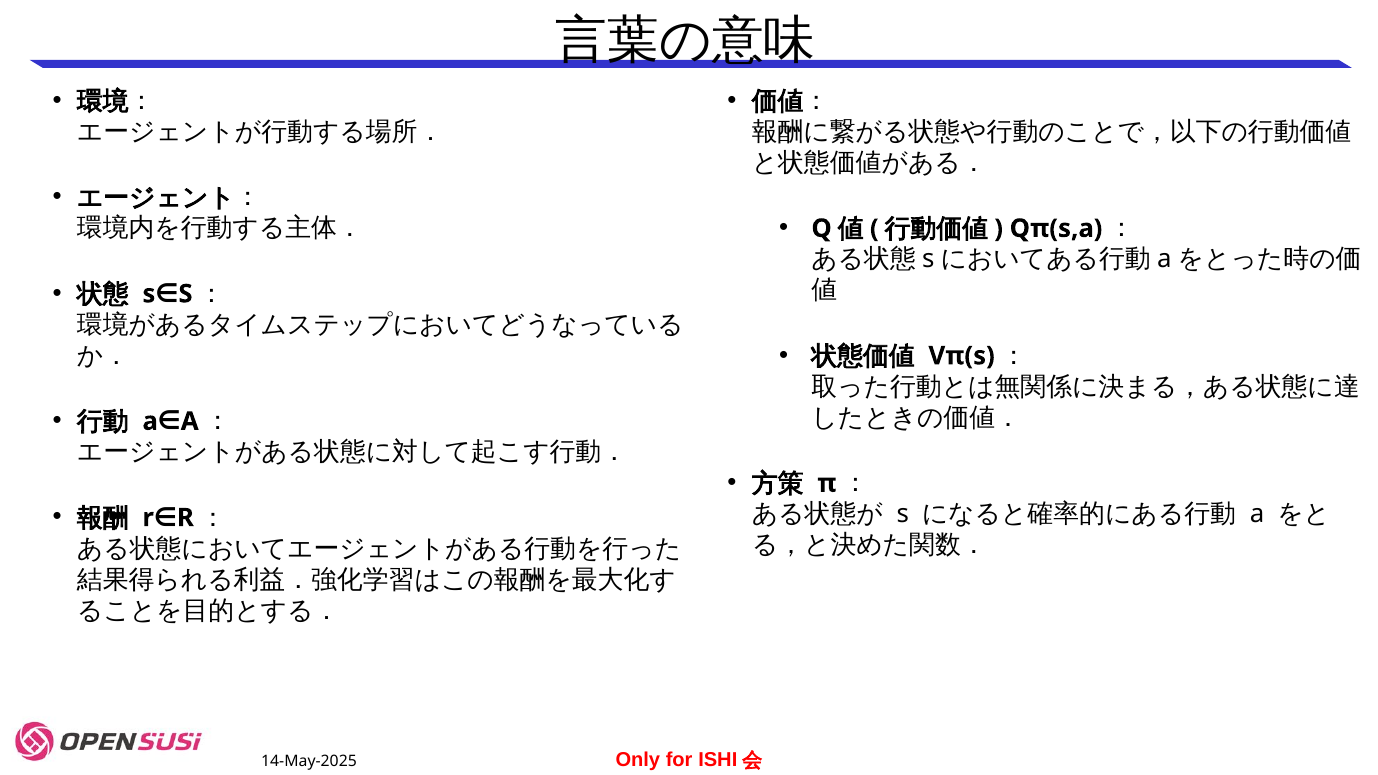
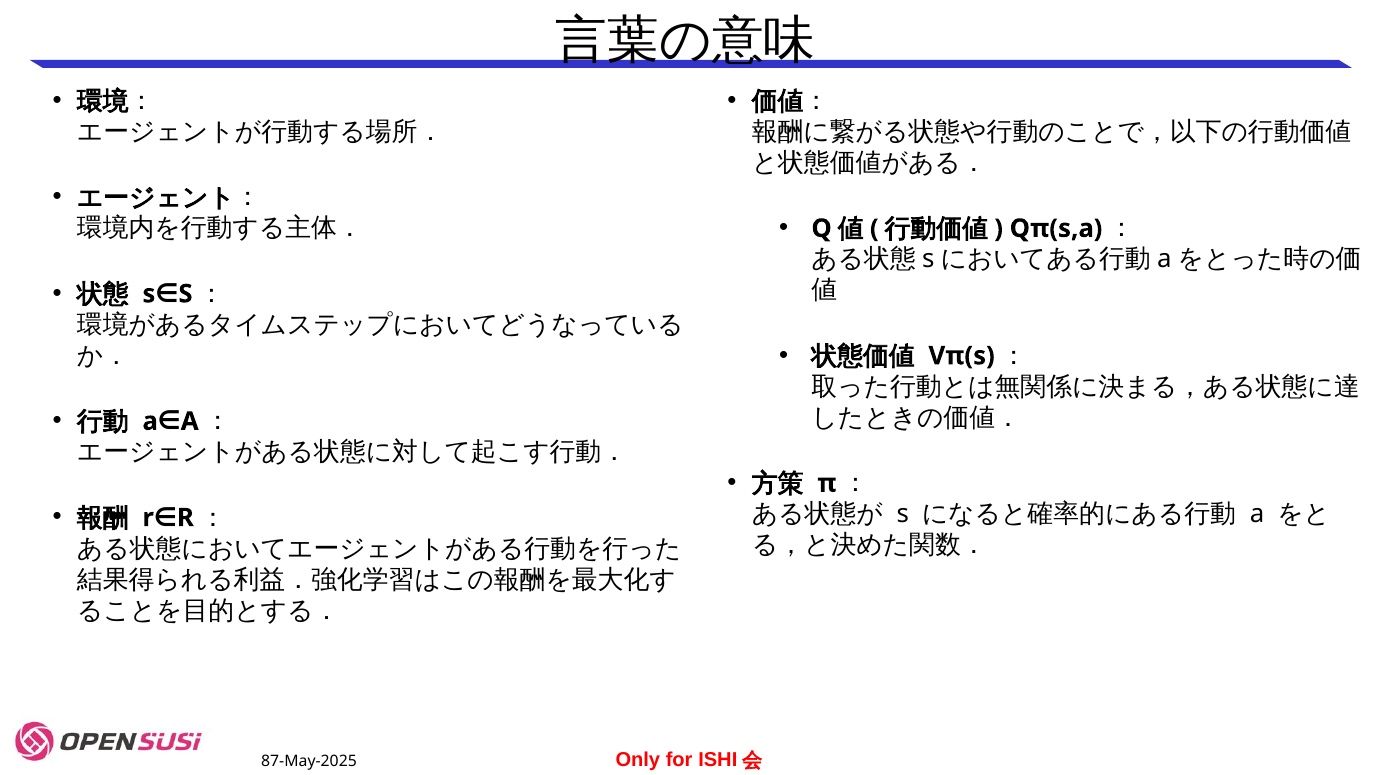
14-May-2025: 14-May-2025 -> 87-May-2025 (309, 761)
